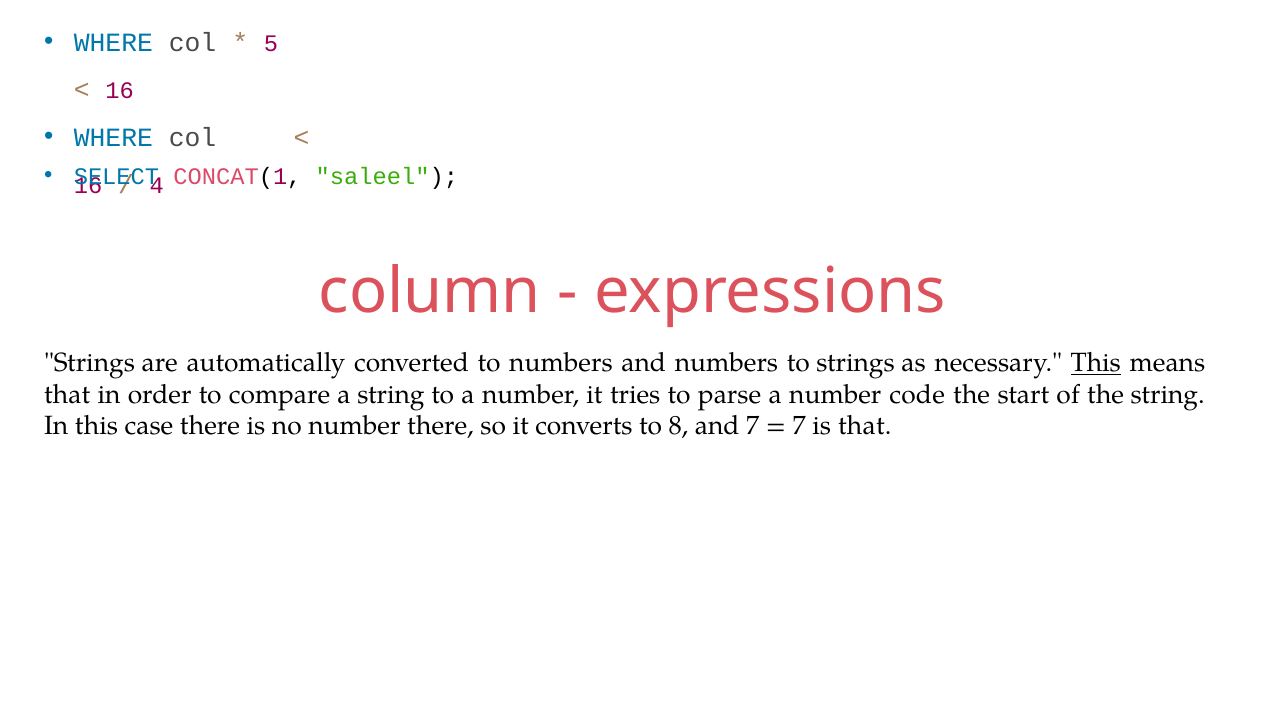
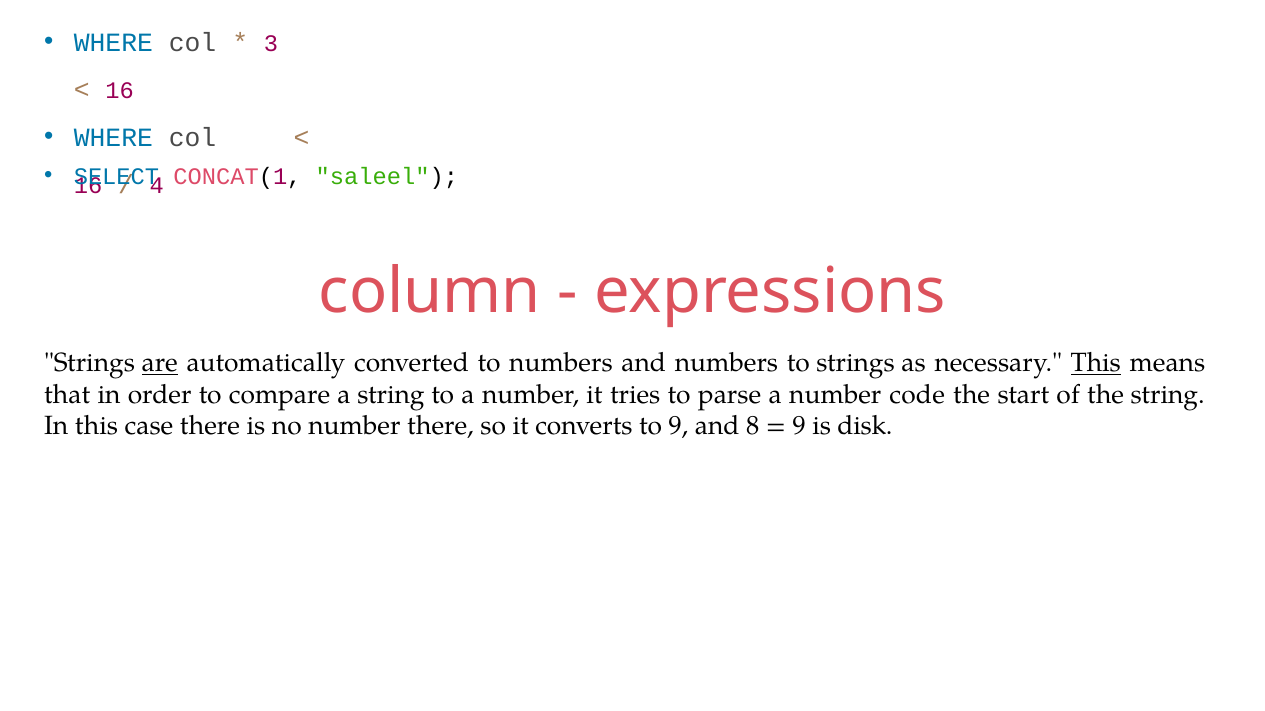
5: 5 -> 3 (271, 44)
are underline: none -> present (160, 363)
to 8: 8 -> 9 (678, 427)
and 7: 7 -> 8 (753, 427)
7: 7 -> 9 (799, 427)
is that: that -> disk (865, 427)
